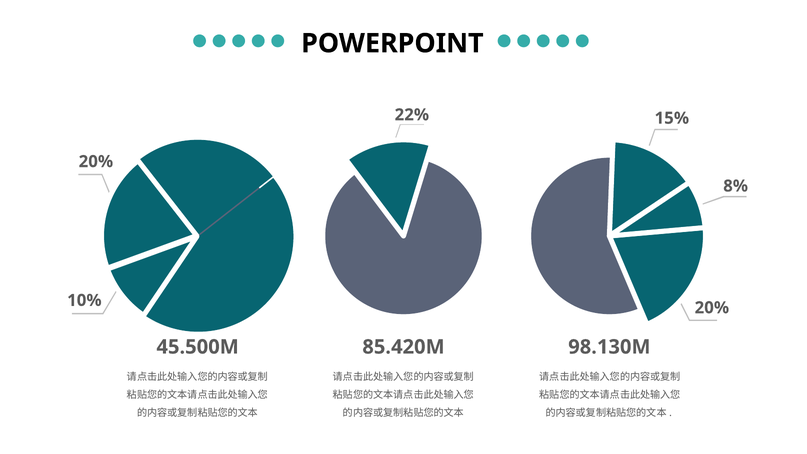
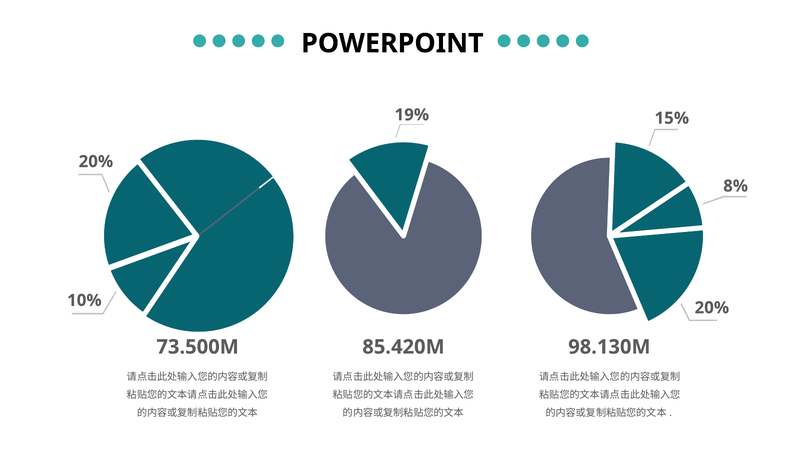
22%: 22% -> 19% (412, 115)
45.500M: 45.500M -> 73.500M (198, 347)
